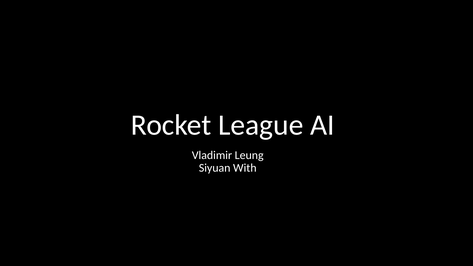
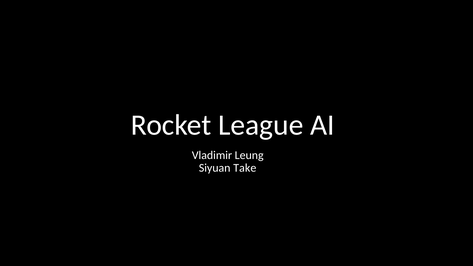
With: With -> Take (245, 168)
